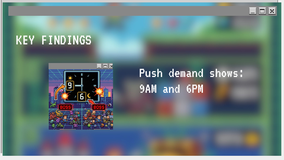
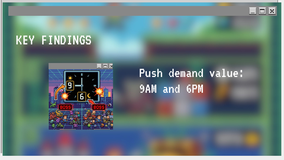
shows: shows -> value (227, 72)
